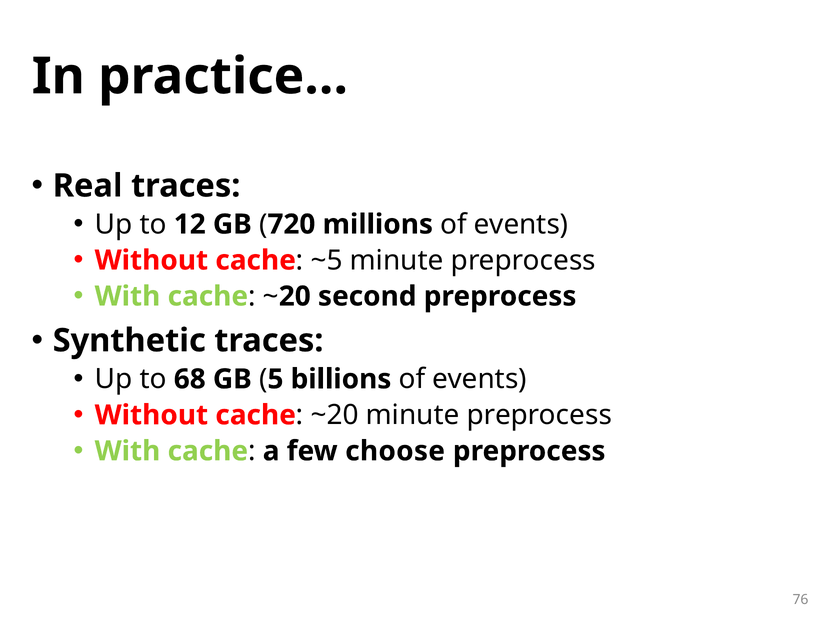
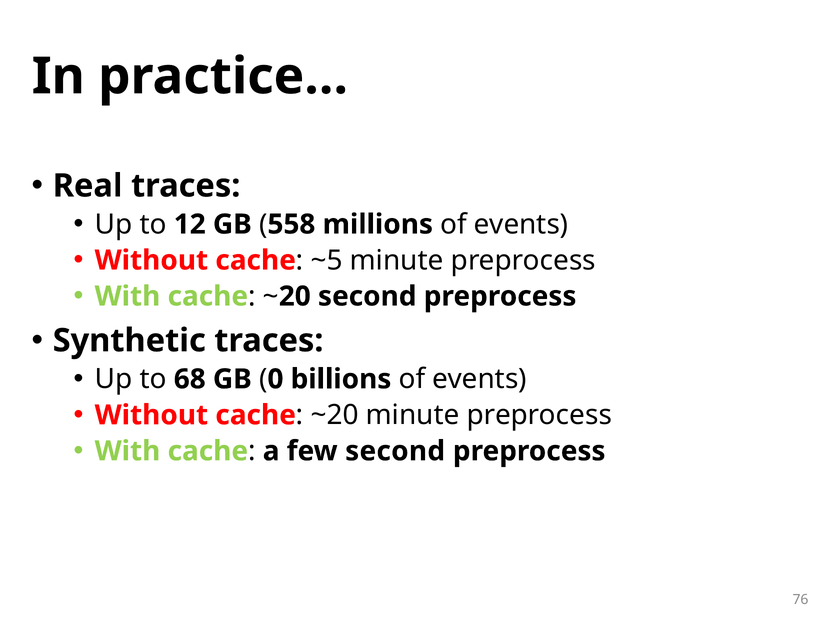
720: 720 -> 558 (291, 224)
5: 5 -> 0 (275, 379)
few choose: choose -> second (395, 451)
